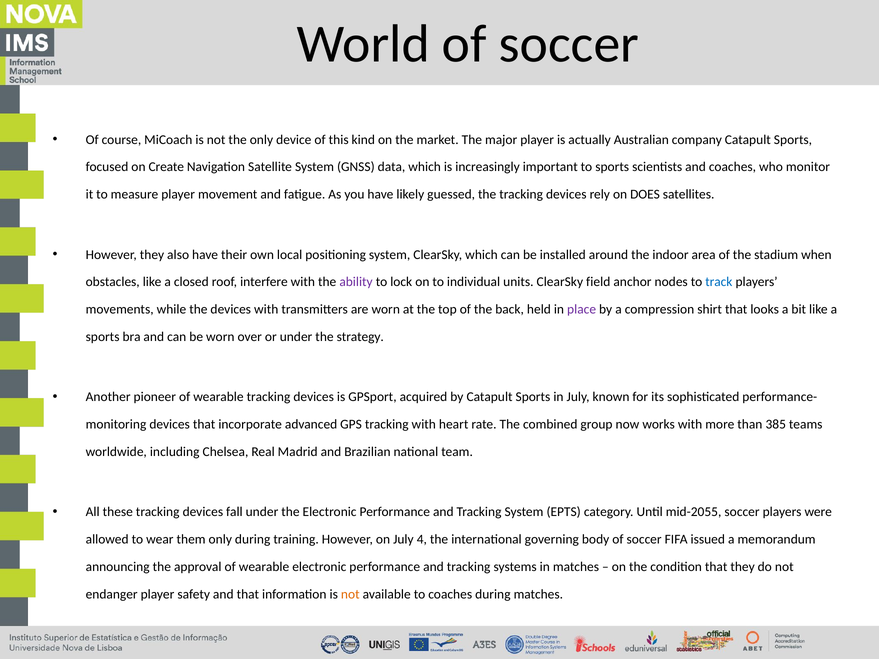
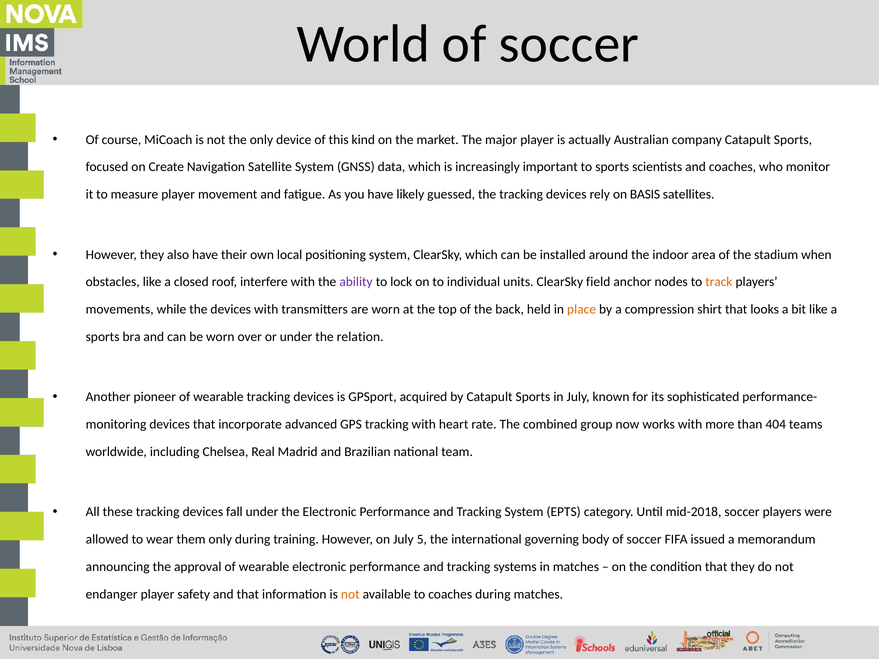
DOES: DOES -> BASIS (645, 195)
track colour: blue -> orange (719, 282)
place colour: purple -> orange (582, 310)
strategy: strategy -> relation (360, 337)
385: 385 -> 404 (776, 425)
mid-2055: mid-2055 -> mid-2018 (694, 512)
4: 4 -> 5 (422, 540)
